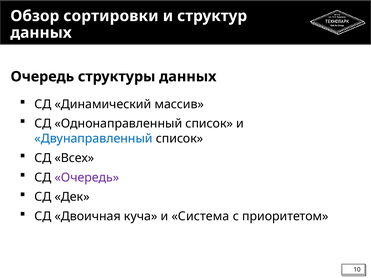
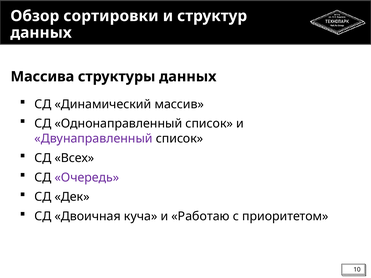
Очередь: Очередь -> Массива (42, 77)
Двунаправленный colour: blue -> purple (94, 139)
Система: Система -> Работаю (201, 217)
